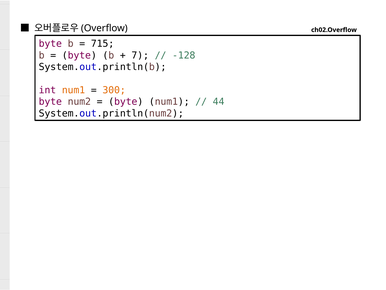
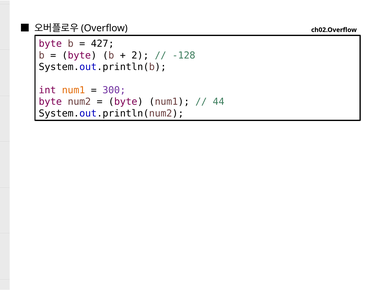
715: 715 -> 427 (103, 44)
7: 7 -> 2 (140, 55)
300 colour: orange -> purple (114, 90)
